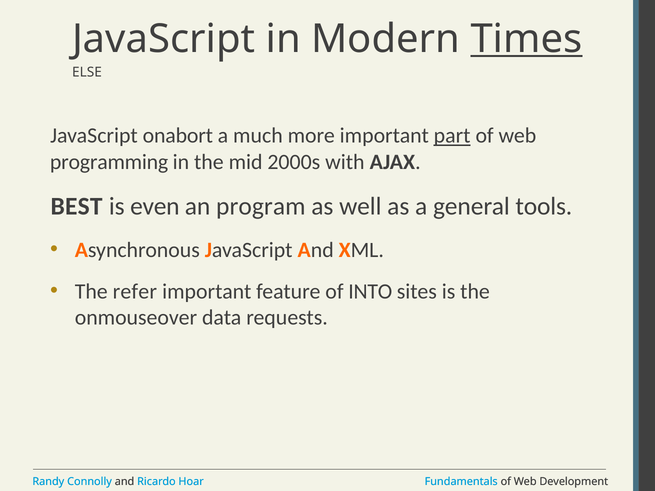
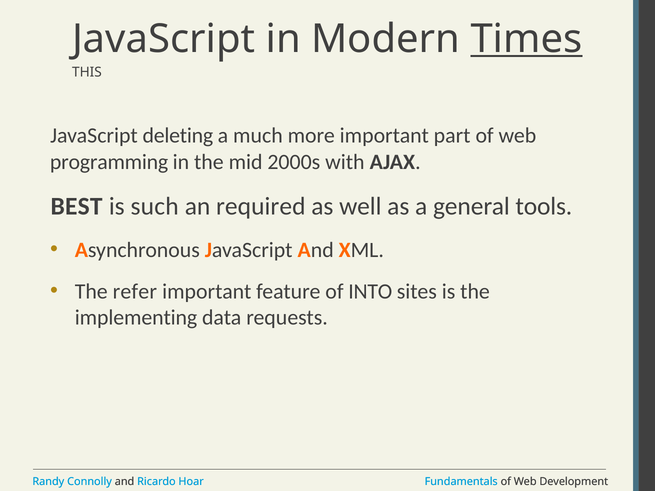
ELSE: ELSE -> THIS (87, 72)
onabort: onabort -> deleting (178, 136)
part underline: present -> none (452, 136)
even: even -> such (155, 207)
program: program -> required (261, 207)
onmouseover: onmouseover -> implementing (136, 318)
